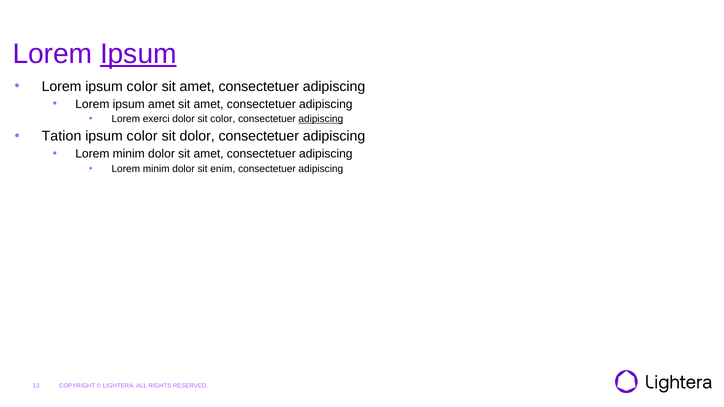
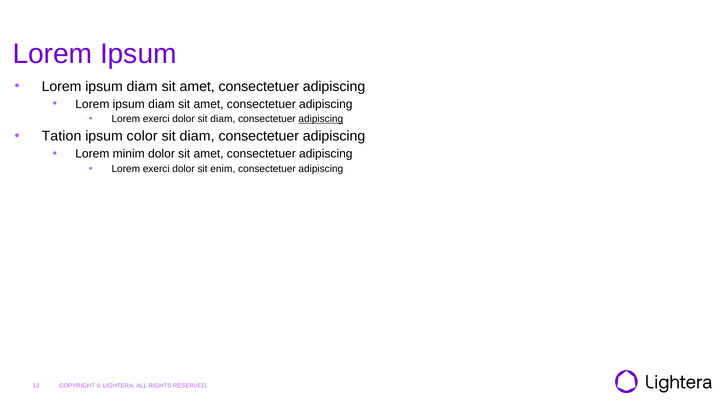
Ipsum underline: present -> none (138, 54)
color: color -> diam (142, 86)
amet: amet -> diam (161, 104)
dolor sit color: color -> diam (223, 119)
dolor: dolor -> diam (197, 136)
minim: minim -> exerci (156, 169)
